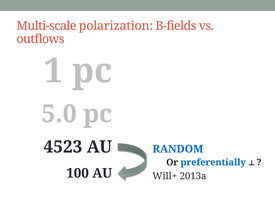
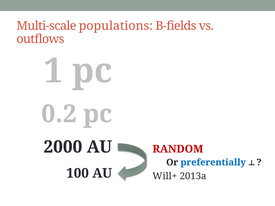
polarization: polarization -> populations (116, 26)
5.0: 5.0 -> 0.2 (59, 114)
4523: 4523 -> 2000 (63, 147)
RANDOM colour: blue -> red (178, 149)
